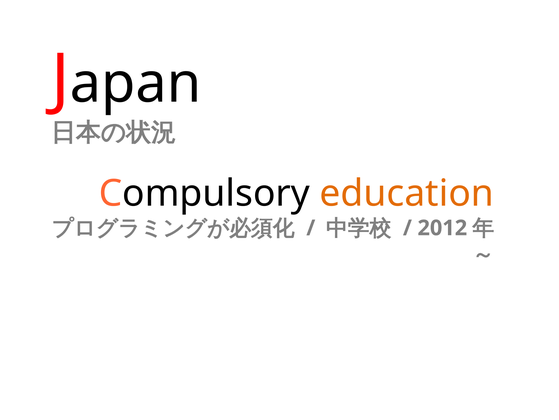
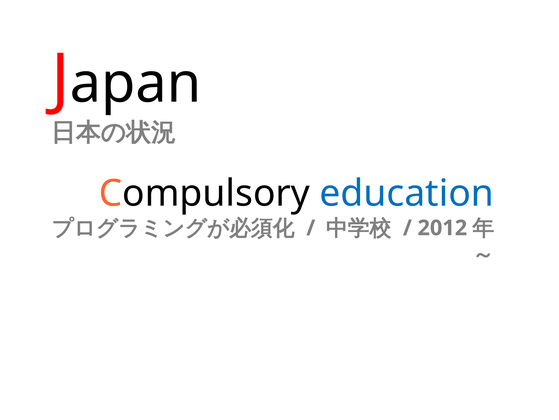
education colour: orange -> blue (407, 193)
